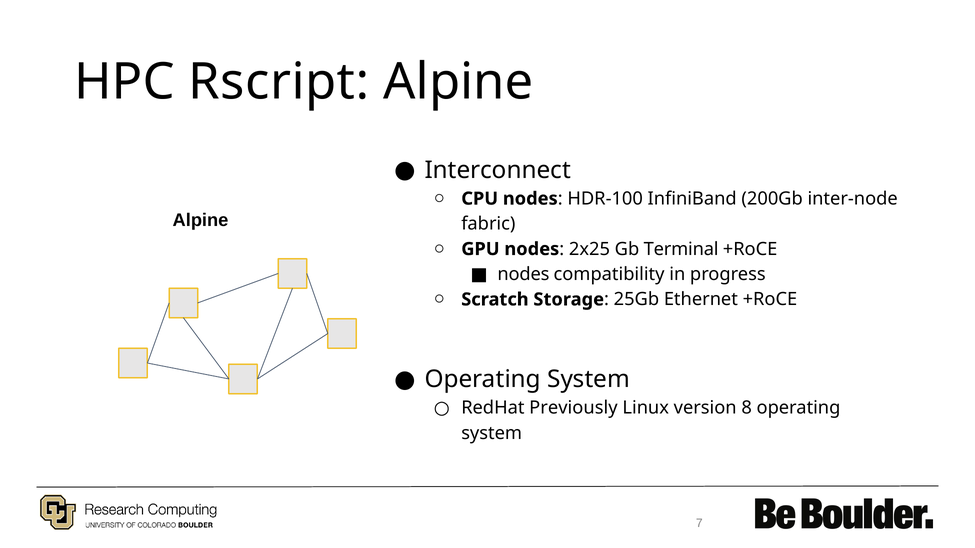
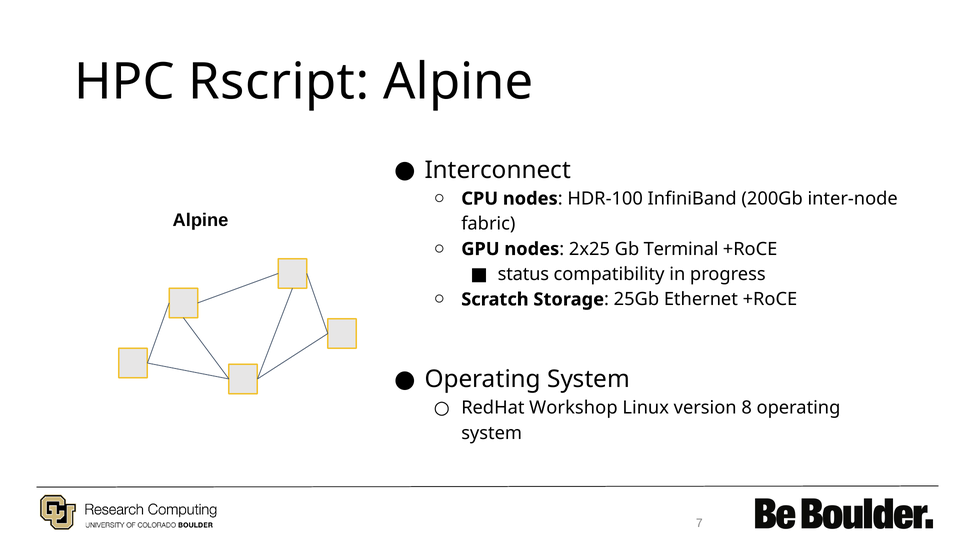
nodes: nodes -> status (523, 274)
Previously: Previously -> Workshop (573, 408)
